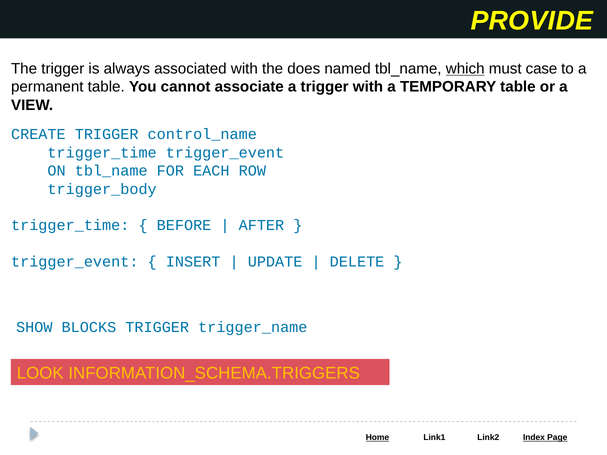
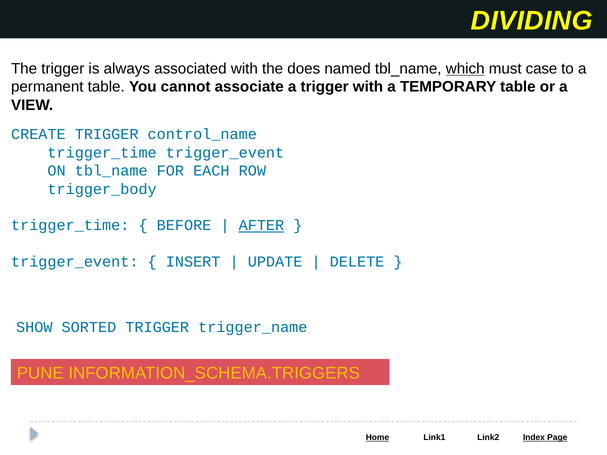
PROVIDE: PROVIDE -> DIVIDING (532, 21)
AFTER underline: none -> present (261, 226)
BLOCKS: BLOCKS -> SORTED (89, 328)
LOOK: LOOK -> PUNE (40, 373)
